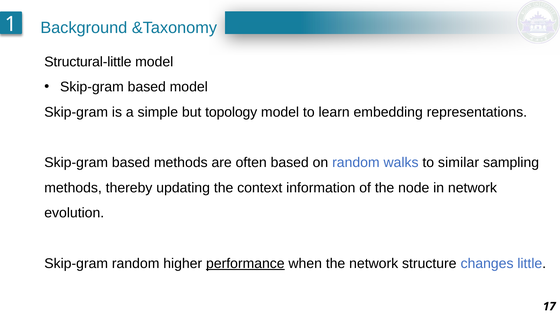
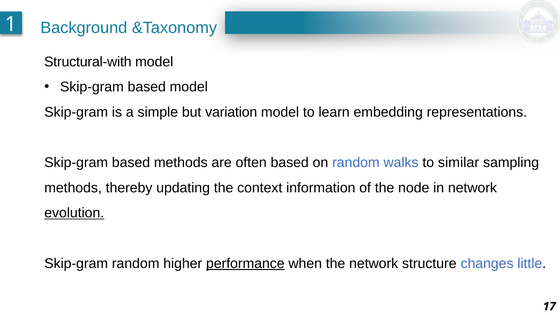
Structural-little: Structural-little -> Structural-with (88, 62)
topology: topology -> variation (231, 112)
evolution underline: none -> present (74, 213)
